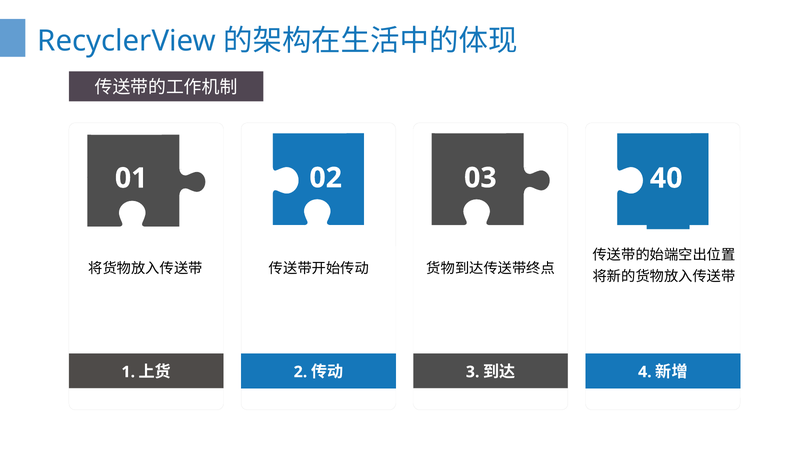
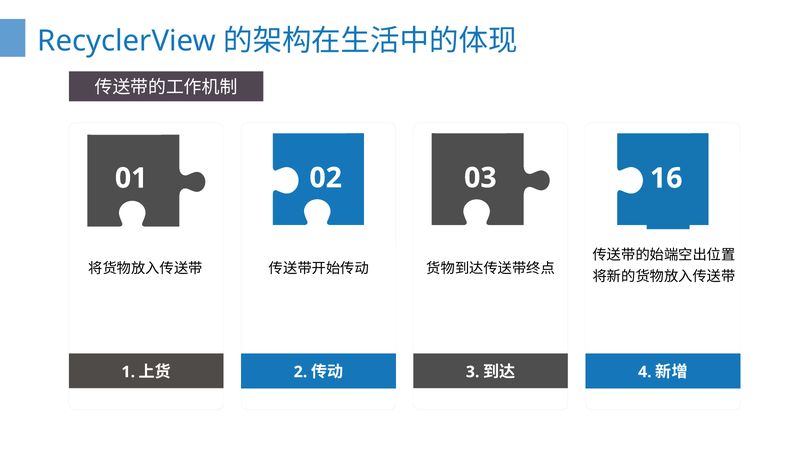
40: 40 -> 16 (666, 178)
